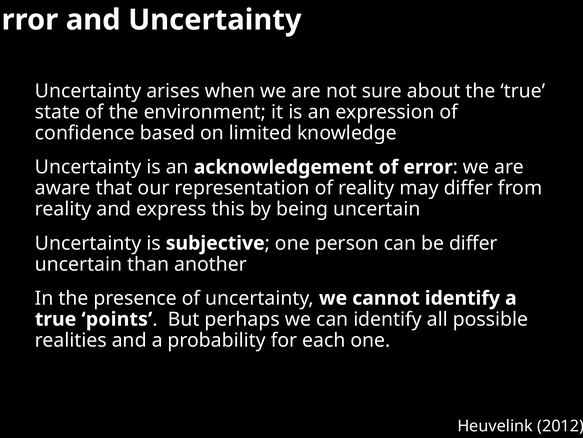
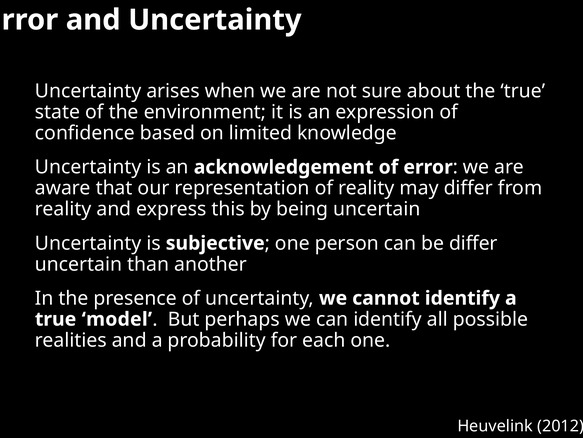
points: points -> model (117, 319)
